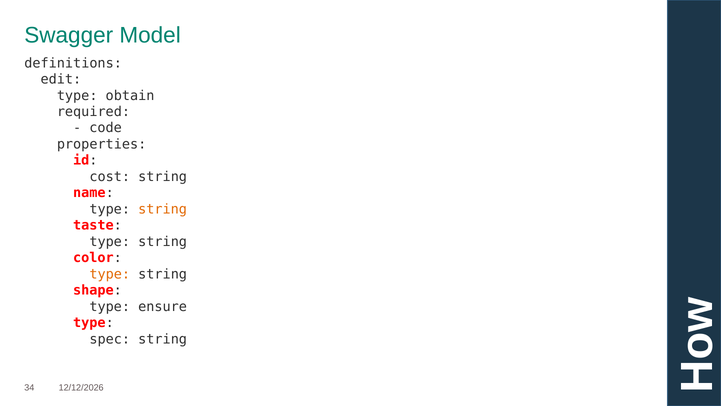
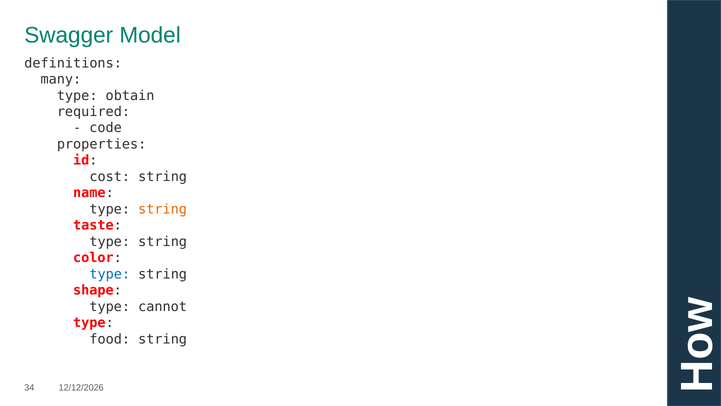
edit: edit -> many (61, 79)
type colour: orange -> blue (110, 274)
ensure: ensure -> cannot (163, 306)
spec: spec -> food (110, 339)
